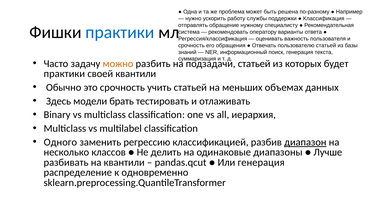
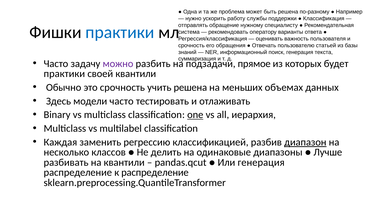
можно colour: orange -> purple (118, 64)
статьей: статьей -> прямое (254, 64)
учить статьей: статьей -> решена (190, 87)
модели брать: брать -> часто (122, 101)
one underline: none -> present (195, 115)
Одного: Одного -> Каждая (60, 142)
к одновременно: одновременно -> распределение (155, 172)
